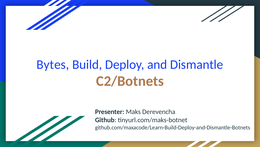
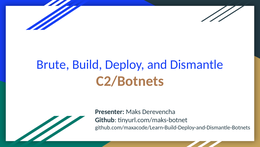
Bytes: Bytes -> Brute (53, 64)
